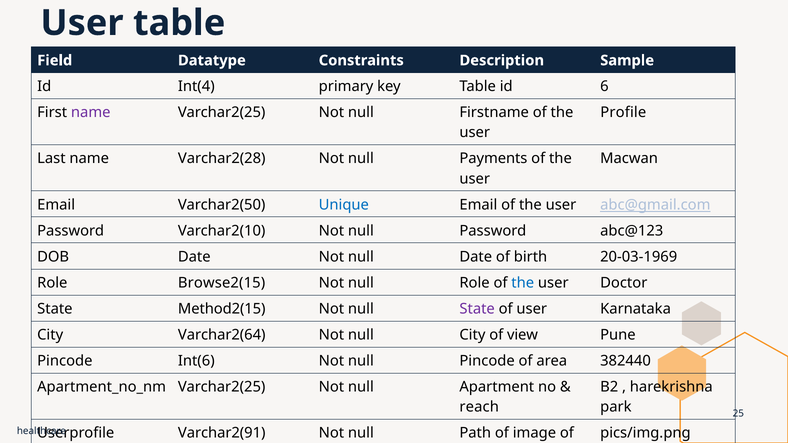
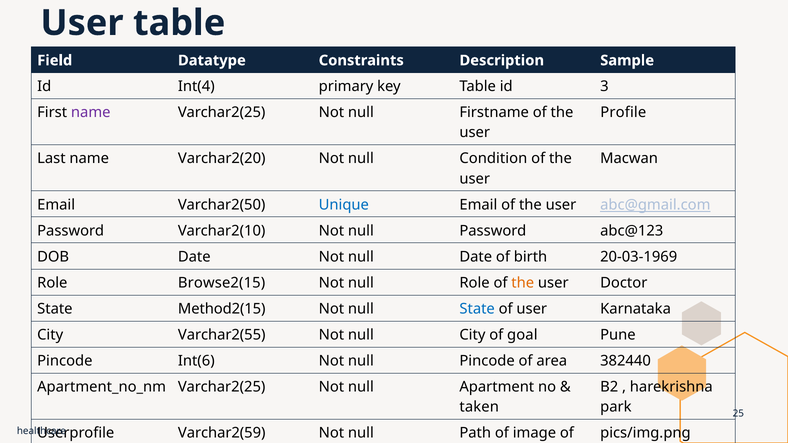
6: 6 -> 3 (604, 86)
Varchar2(28: Varchar2(28 -> Varchar2(20 (222, 159)
Payments: Payments -> Condition (493, 159)
the colour: blue -> orange (523, 283)
State colour: purple -> blue (477, 309)
Varchar2(64: Varchar2(64 -> Varchar2(55 (222, 335)
view: view -> goal (522, 335)
reach: reach -> taken (479, 407)
Varchar2(91: Varchar2(91 -> Varchar2(59 (222, 433)
